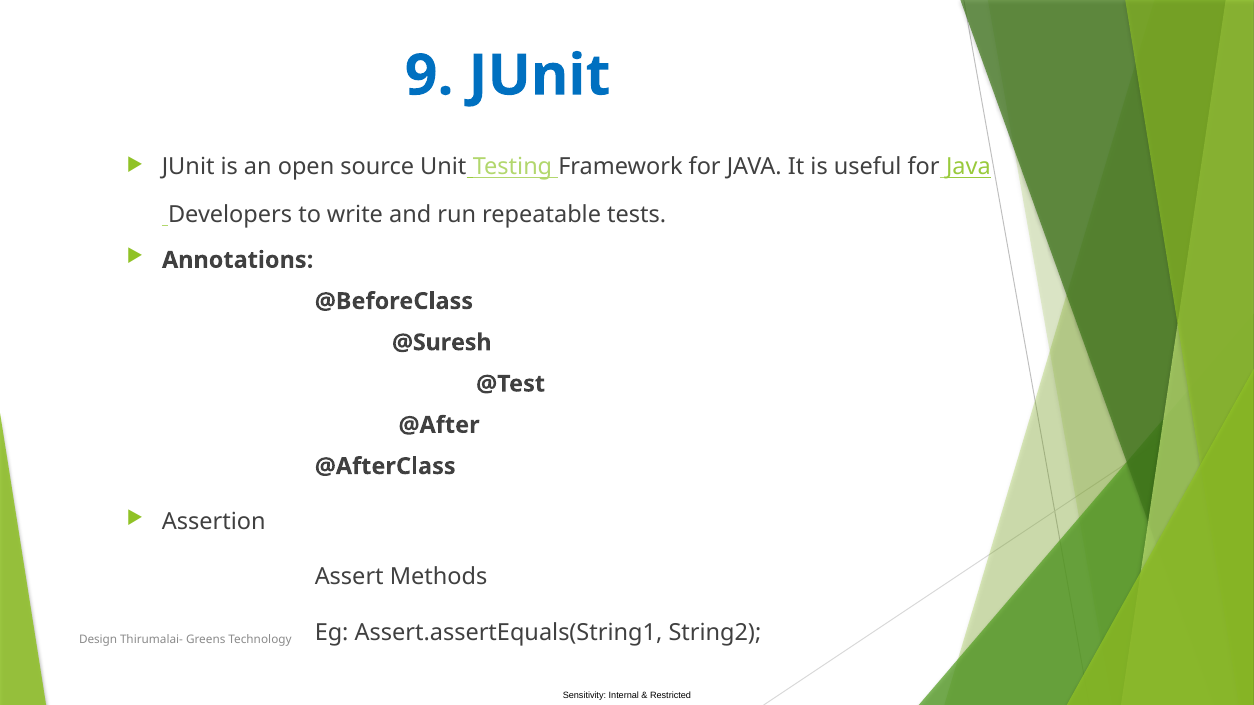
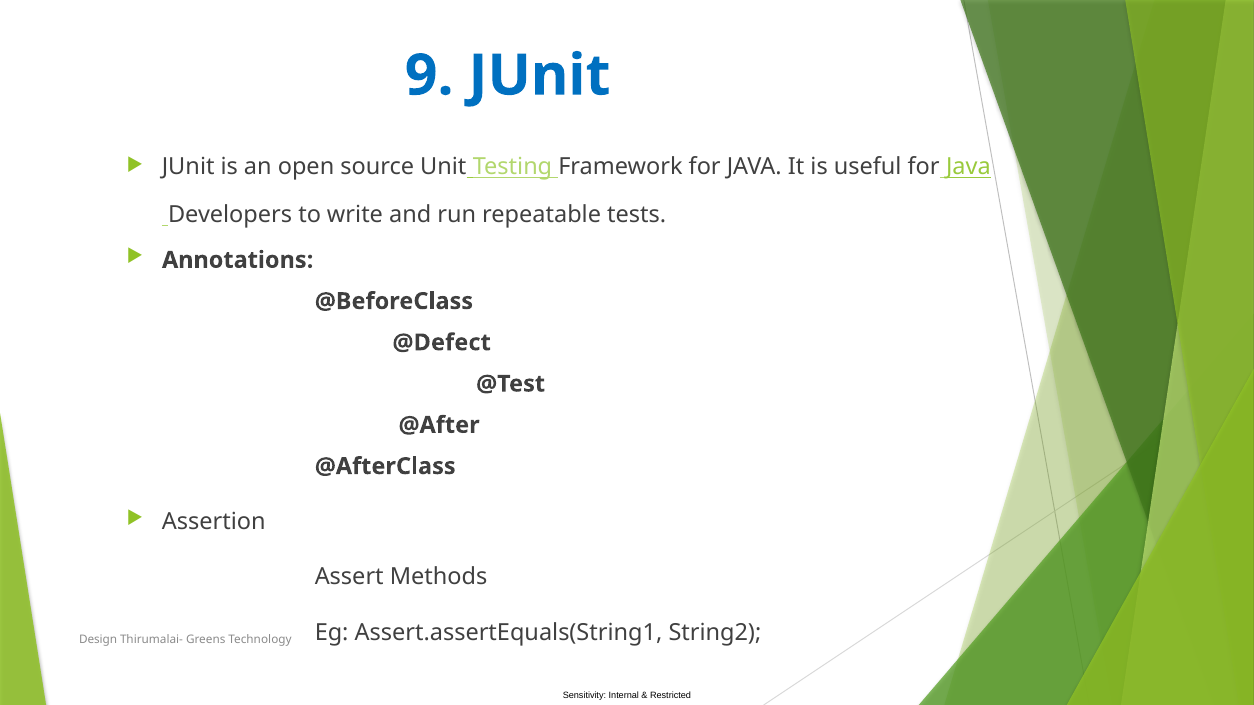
@Suresh: @Suresh -> @Defect (442, 343)
